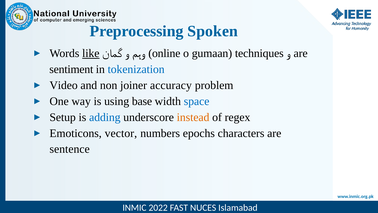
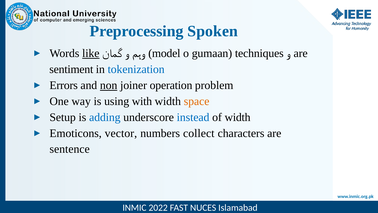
online: online -> model (164, 53)
Video: Video -> Errors (64, 85)
non underline: none -> present (109, 85)
accuracy: accuracy -> operation (171, 85)
base: base -> with (142, 101)
space colour: blue -> orange (197, 101)
instead colour: orange -> blue (193, 117)
of regex: regex -> width (238, 117)
epochs: epochs -> collect (199, 133)
